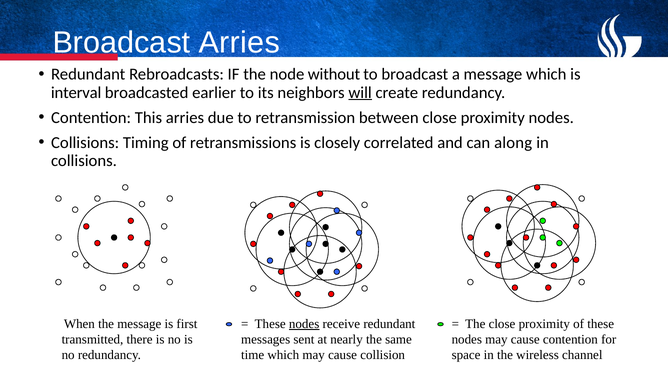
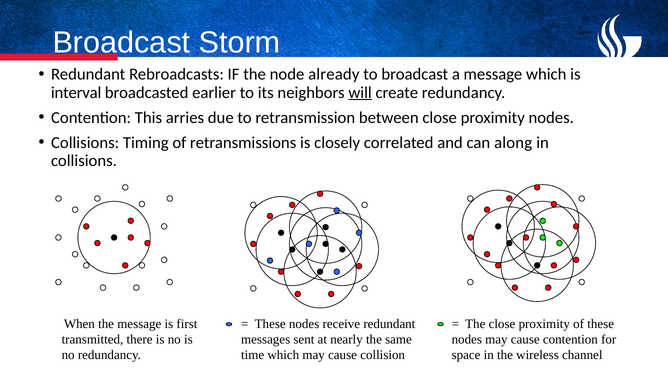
Broadcast Arries: Arries -> Storm (240, 43)
without: without -> already (334, 74)
nodes underline: present -> none (304, 324)
